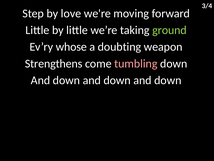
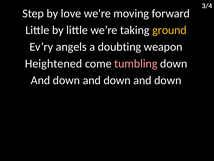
ground colour: light green -> yellow (169, 30)
whose: whose -> angels (71, 47)
Strengthens: Strengthens -> Heightened (54, 63)
